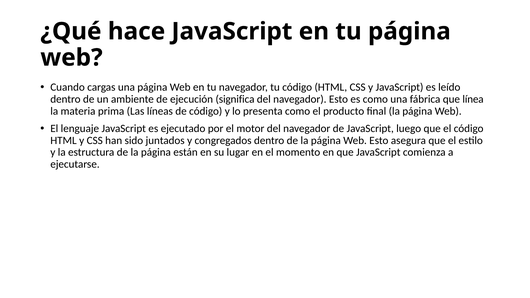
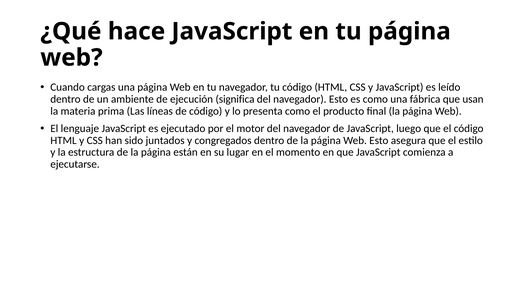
línea: línea -> usan (473, 99)
